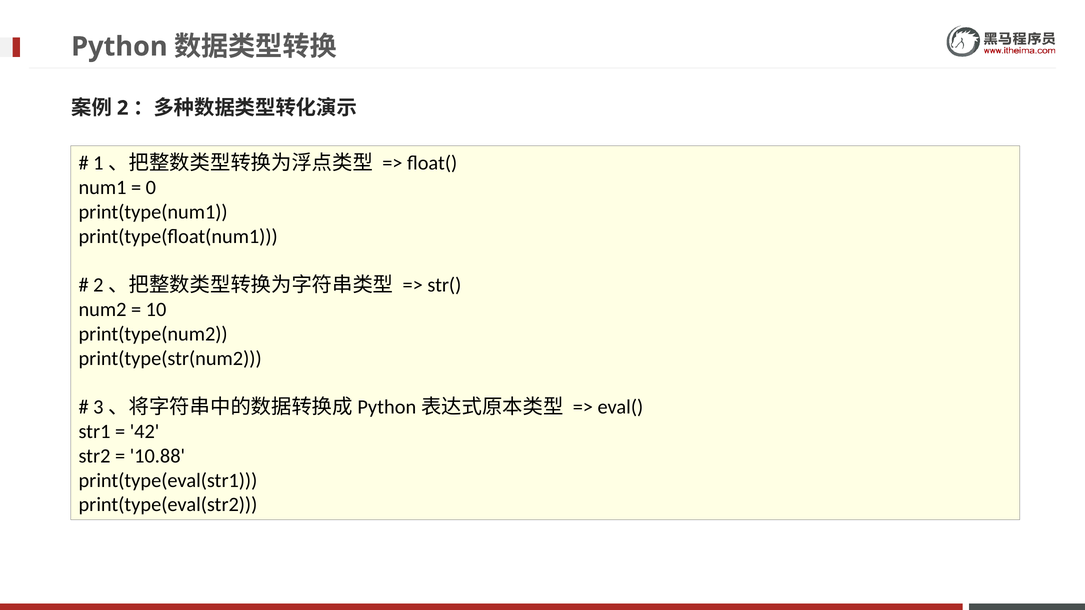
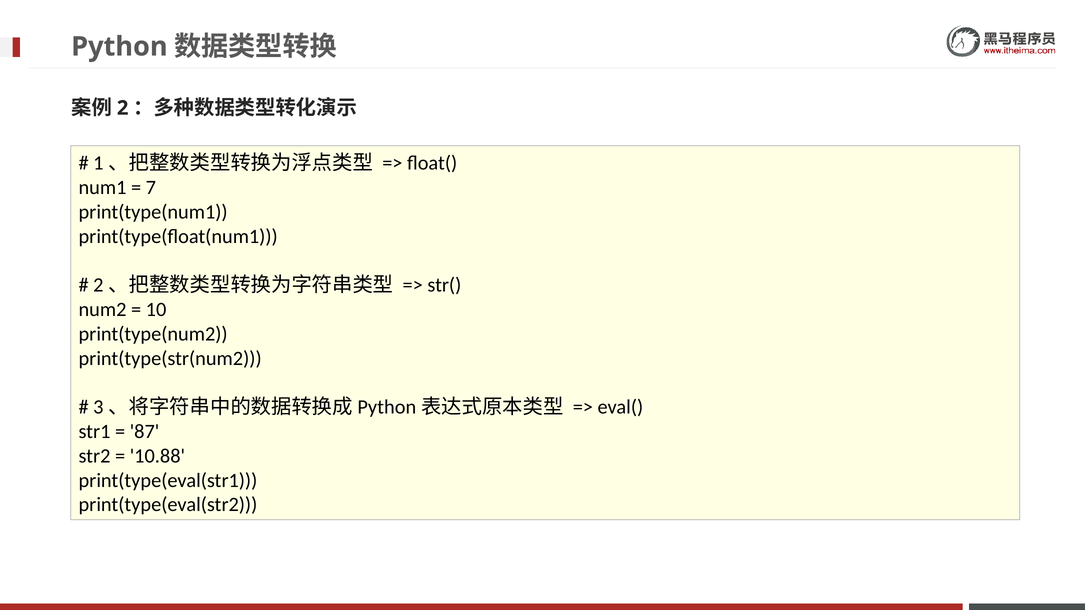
0: 0 -> 7 (151, 188)
42: 42 -> 87 (145, 432)
